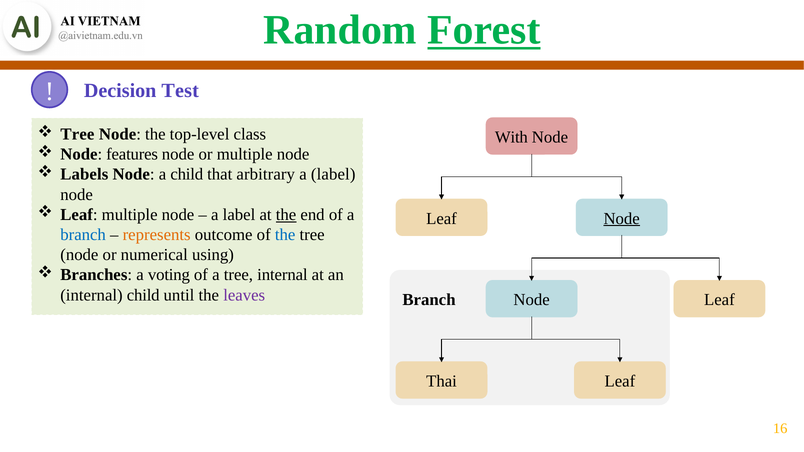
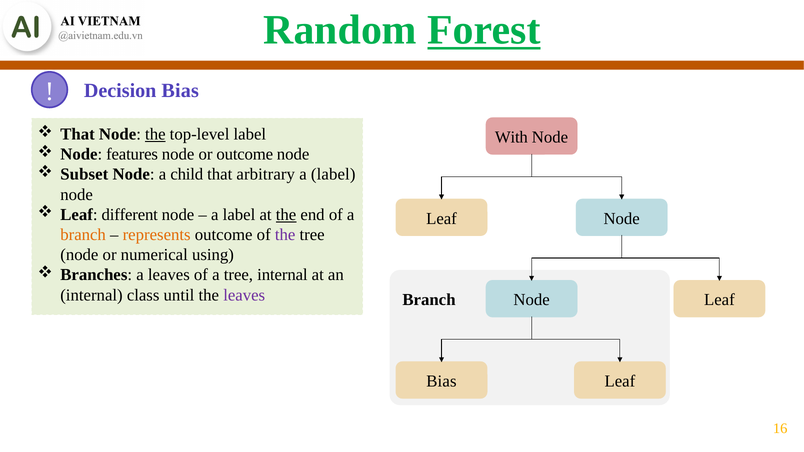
Decision Test: Test -> Bias (180, 91)
Tree: Tree -> That (78, 134)
the underline: none -> present (155, 134)
top-level class: class -> label (250, 134)
or multiple: multiple -> outcome (245, 154)
Labels: Labels -> Subset (84, 174)
Leaf multiple: multiple -> different (130, 215)
Node underline: present -> none (622, 219)
branch colour: blue -> orange (83, 235)
the colour: blue -> purple (285, 235)
a voting: voting -> leaves (169, 275)
internal child: child -> class (143, 295)
Thai: Thai -> Bias (441, 381)
